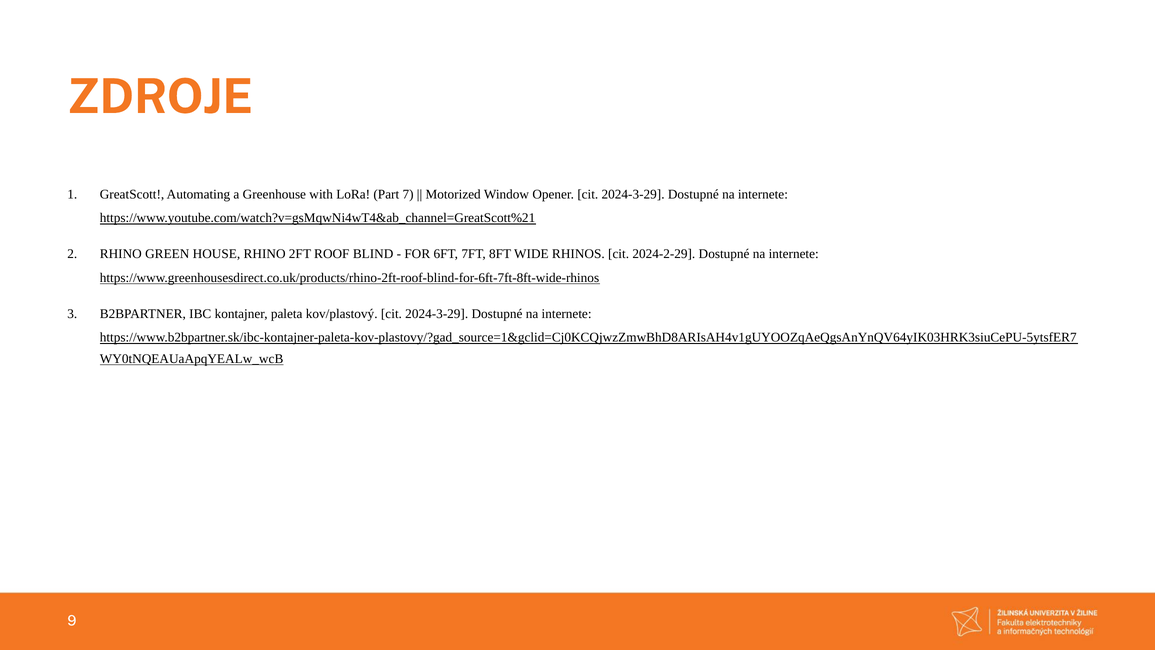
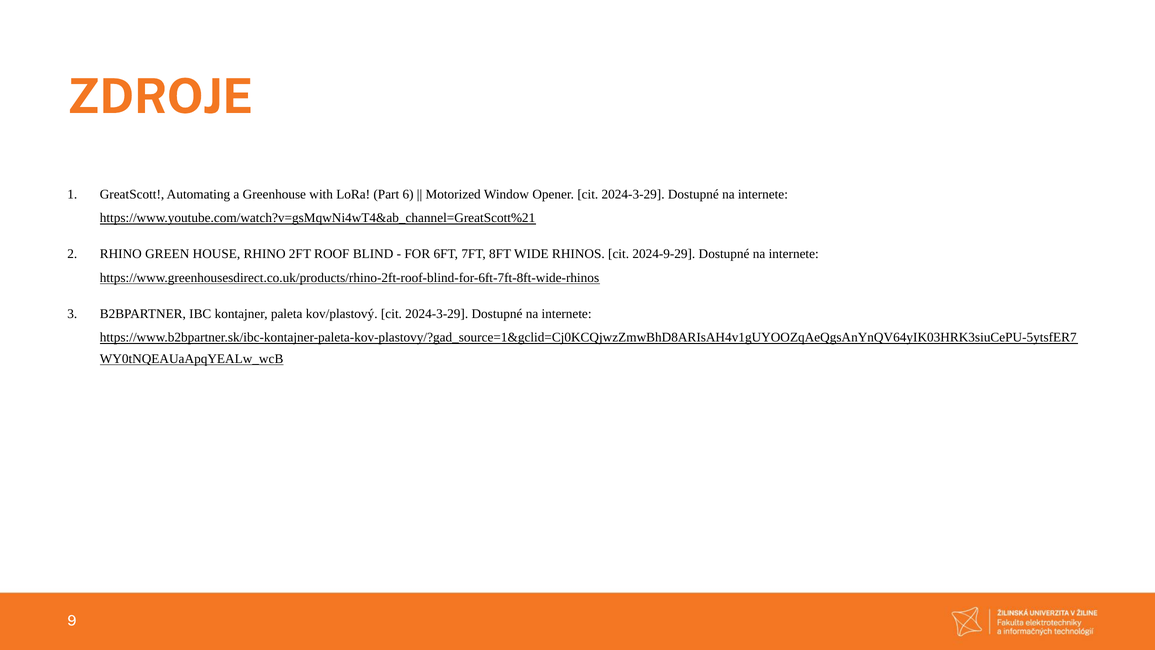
7: 7 -> 6 (408, 194)
2024-2-29: 2024-2-29 -> 2024-9-29 (664, 254)
